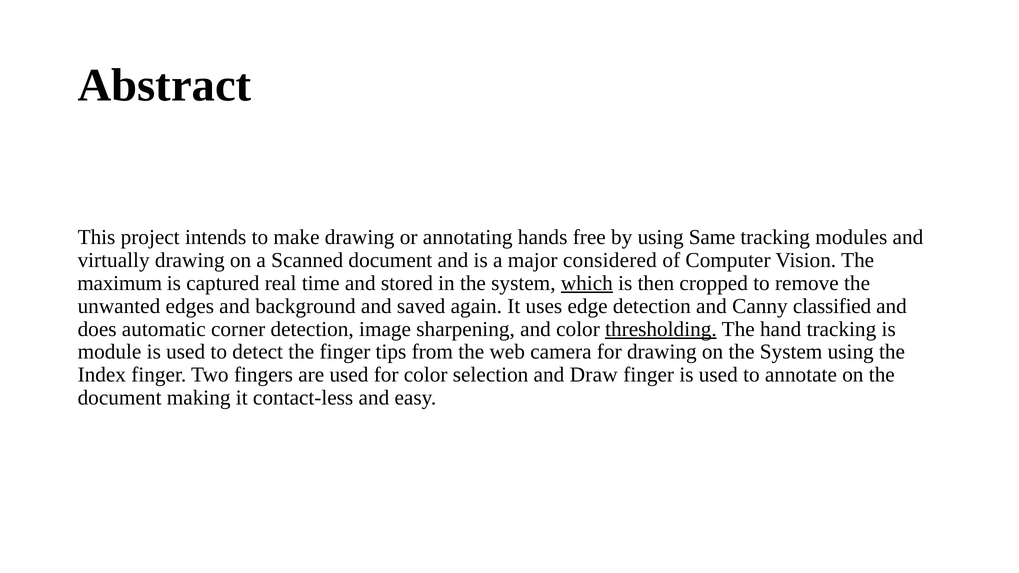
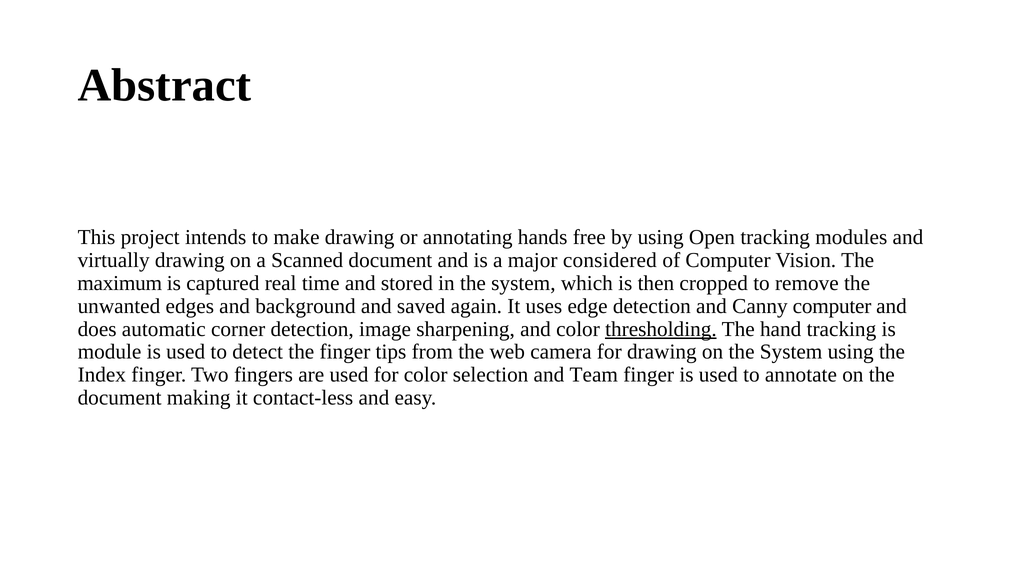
Same: Same -> Open (712, 237)
which underline: present -> none (587, 283)
Canny classified: classified -> computer (832, 306)
Draw: Draw -> Team (594, 375)
